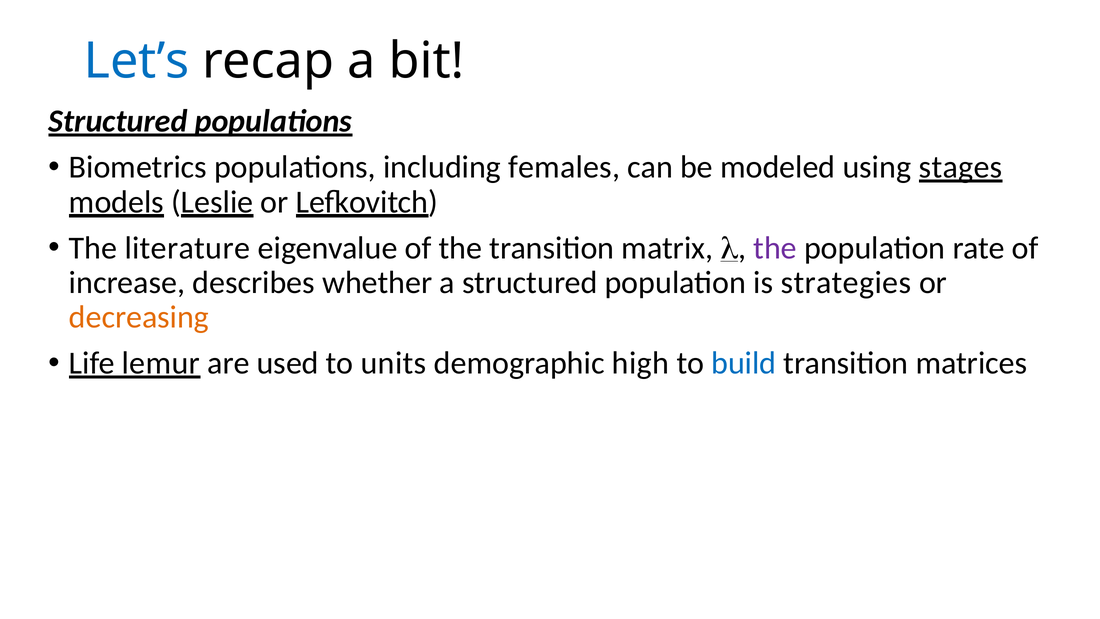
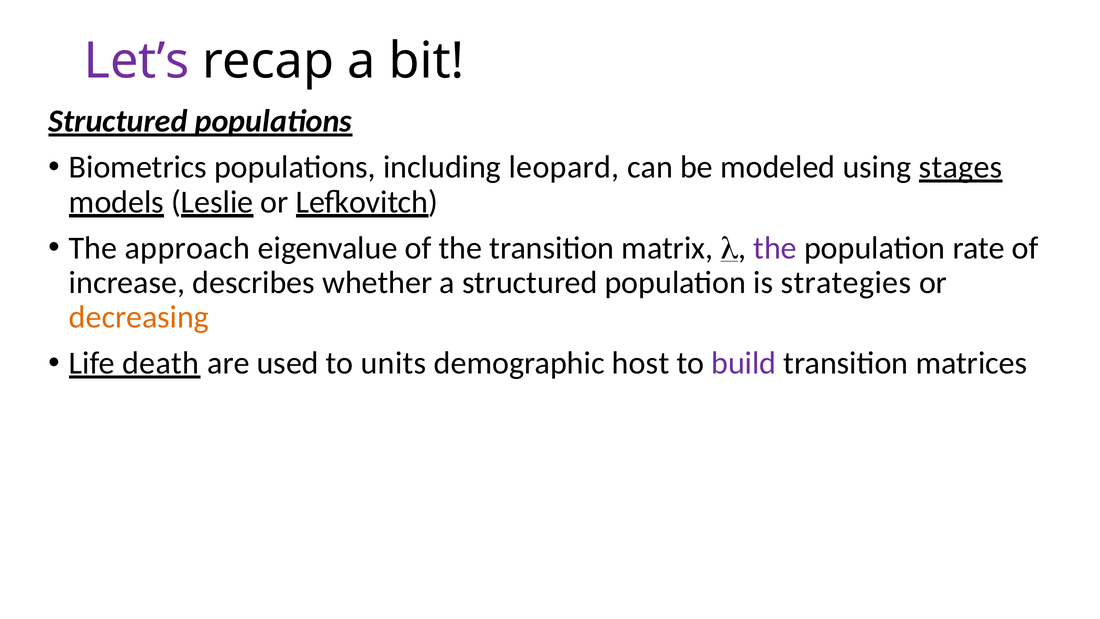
Let’s colour: blue -> purple (137, 61)
females: females -> leopard (564, 167)
literature: literature -> approach (187, 248)
Life lemur: lemur -> death (161, 363)
demographic high: high -> host (641, 363)
build colour: blue -> purple (744, 363)
